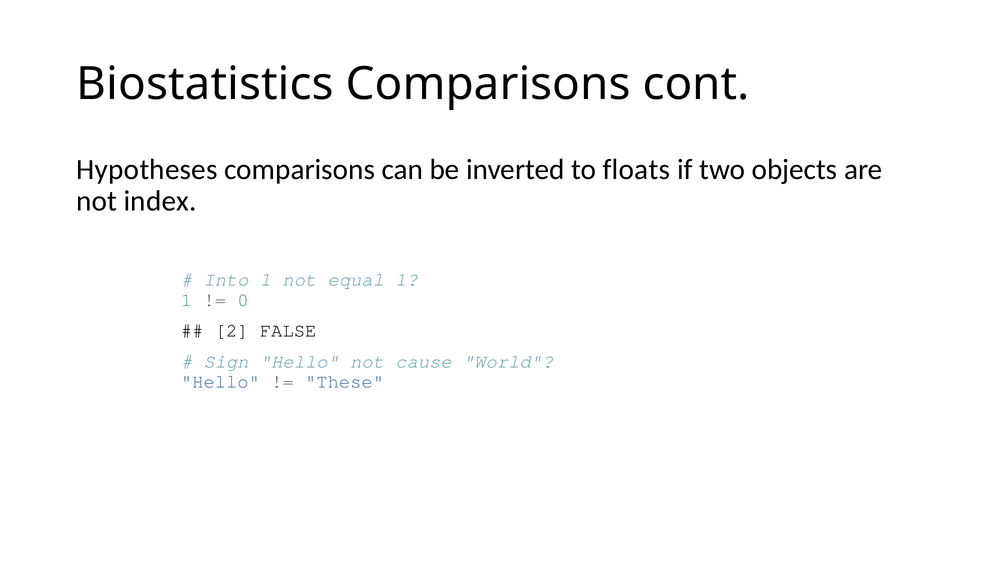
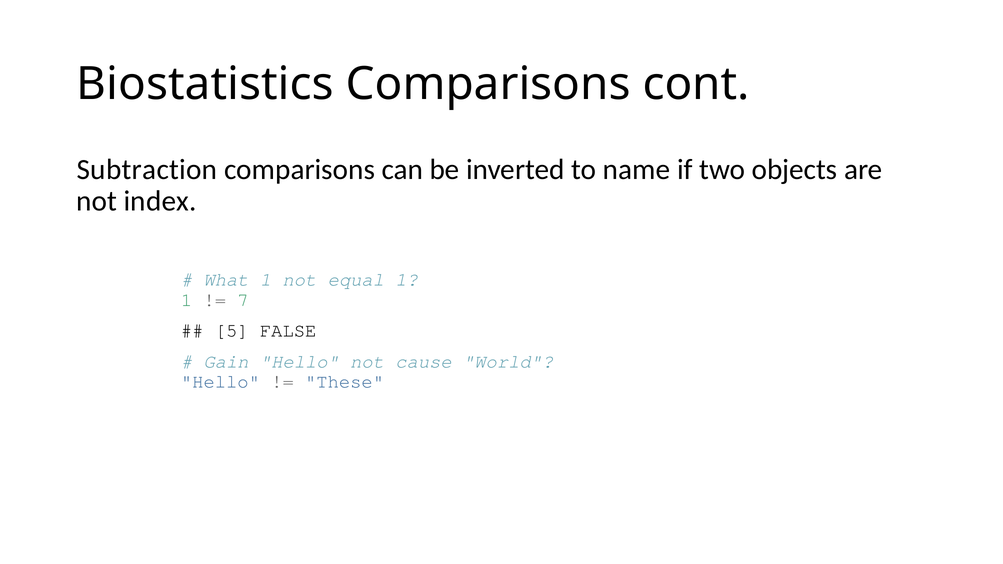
Hypotheses: Hypotheses -> Subtraction (147, 170)
floats: floats -> name (636, 170)
Into: Into -> What (226, 280)
0: 0 -> 7 (243, 300)
2: 2 -> 5 (232, 331)
Sign: Sign -> Gain (226, 362)
